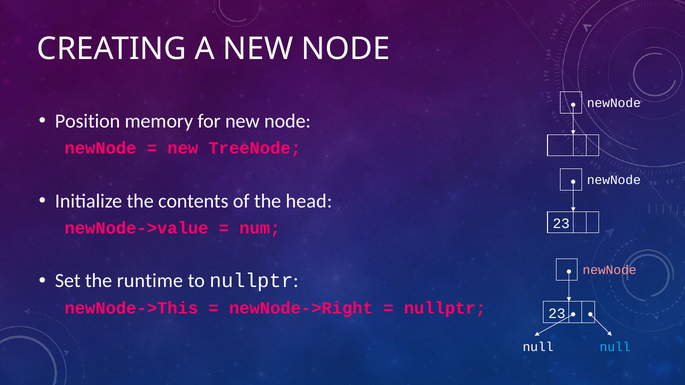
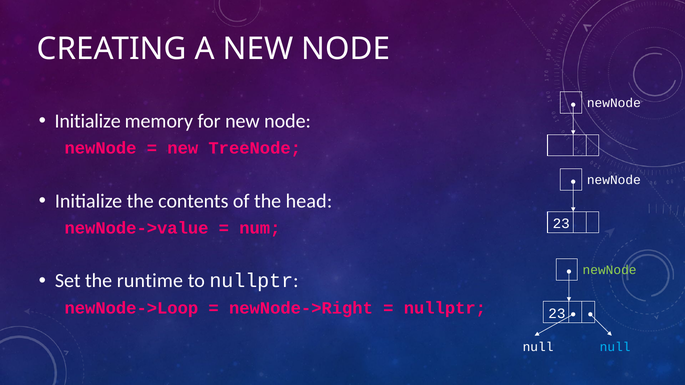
Position: Position -> Initialize (88, 121)
newNode colour: pink -> light green (610, 270)
newNode->This: newNode->This -> newNode->Loop (131, 308)
